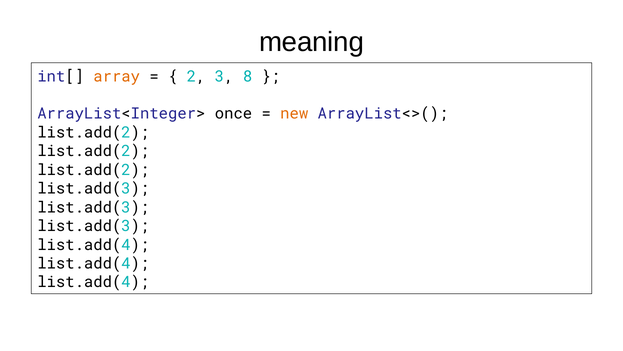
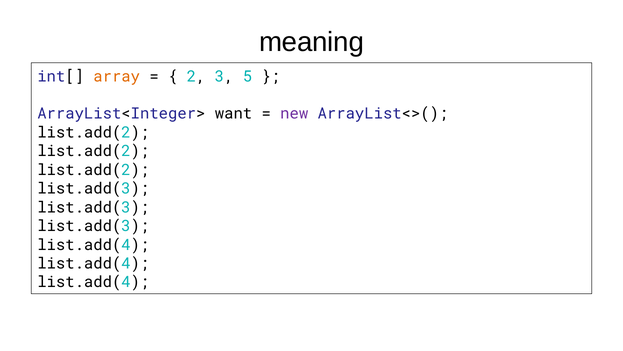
8: 8 -> 5 (248, 76)
once: once -> want (234, 114)
new colour: orange -> purple (294, 114)
